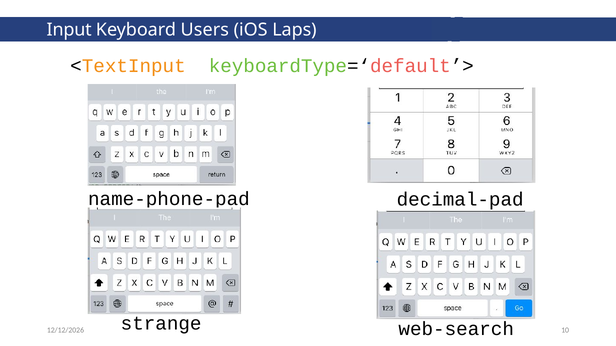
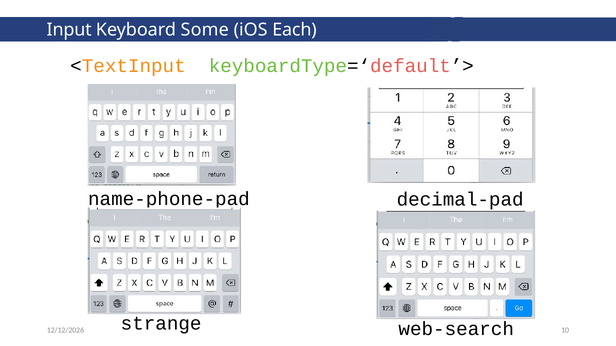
Users: Users -> Some (205, 30)
Laps: Laps -> Each (294, 30)
